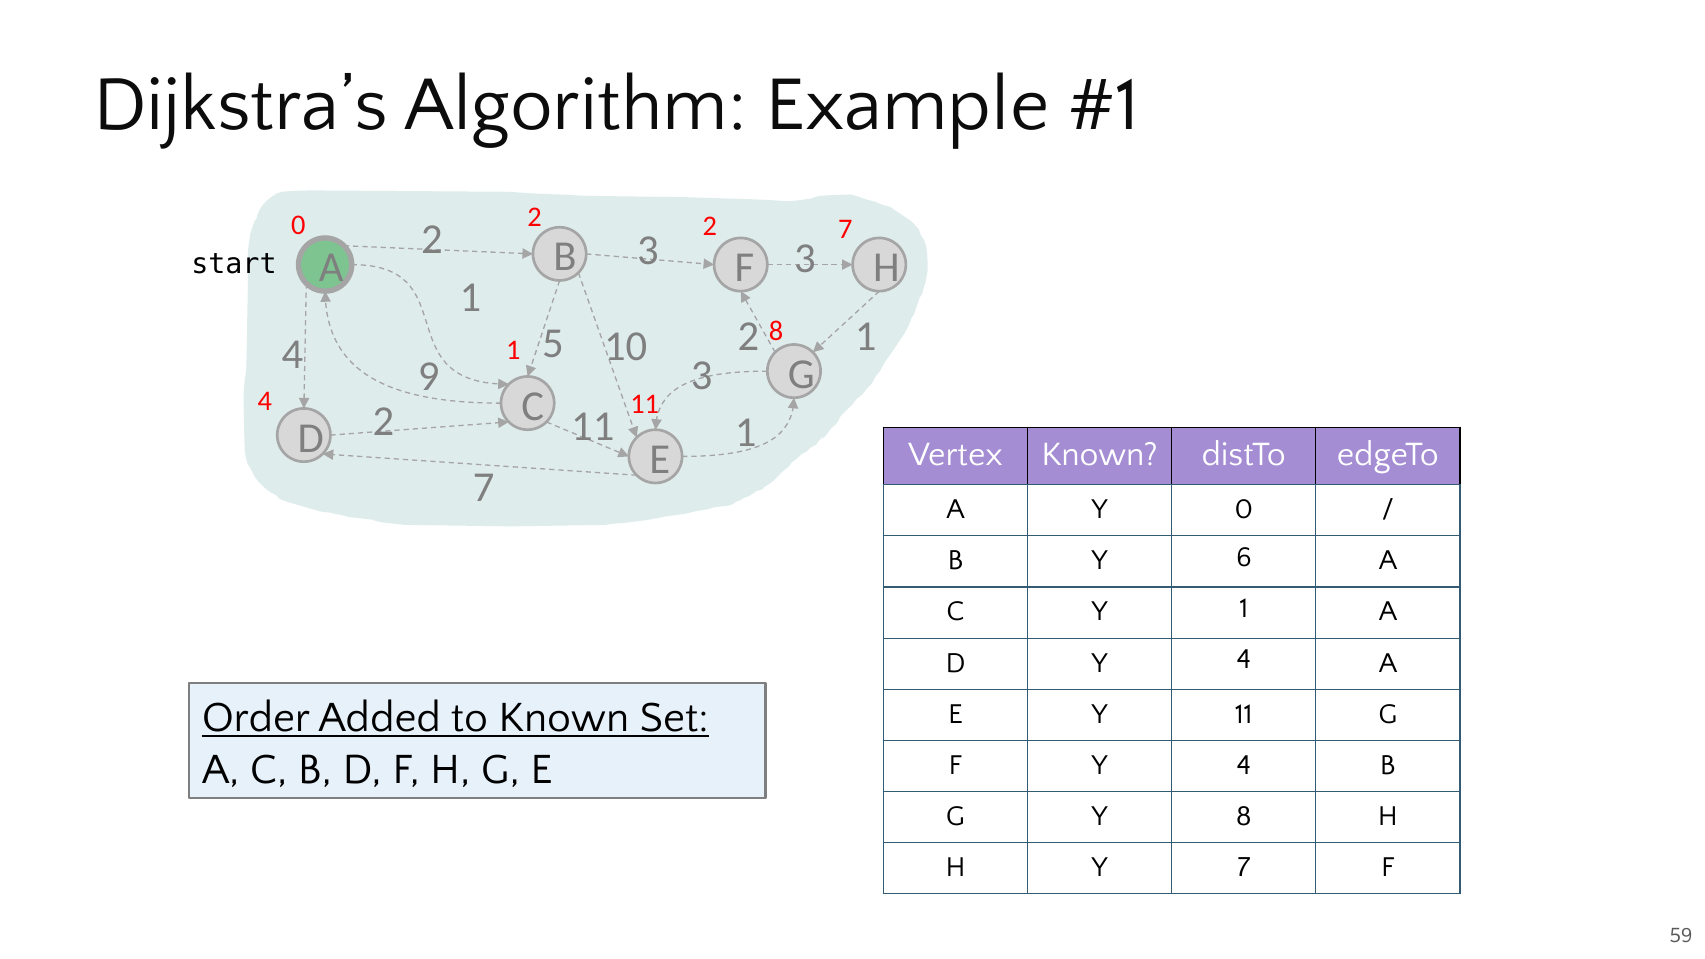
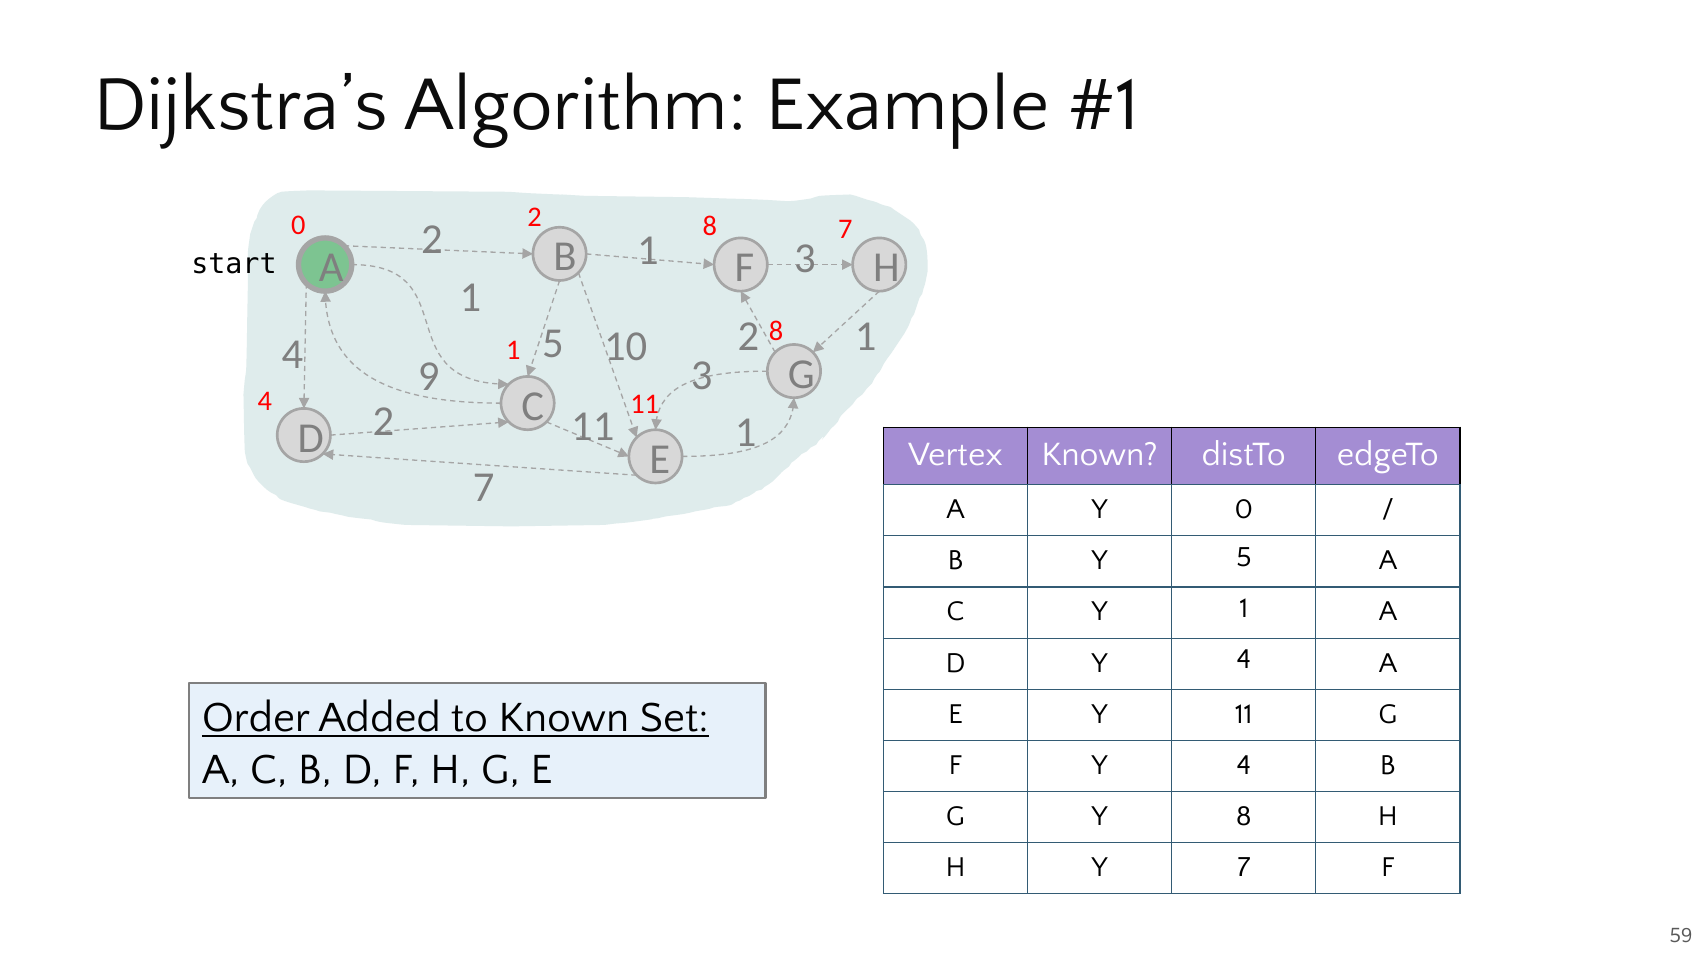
2 2: 2 -> 8 (710, 227)
3: 3 -> 1 (648, 250)
Y 6: 6 -> 5 (1244, 557)
